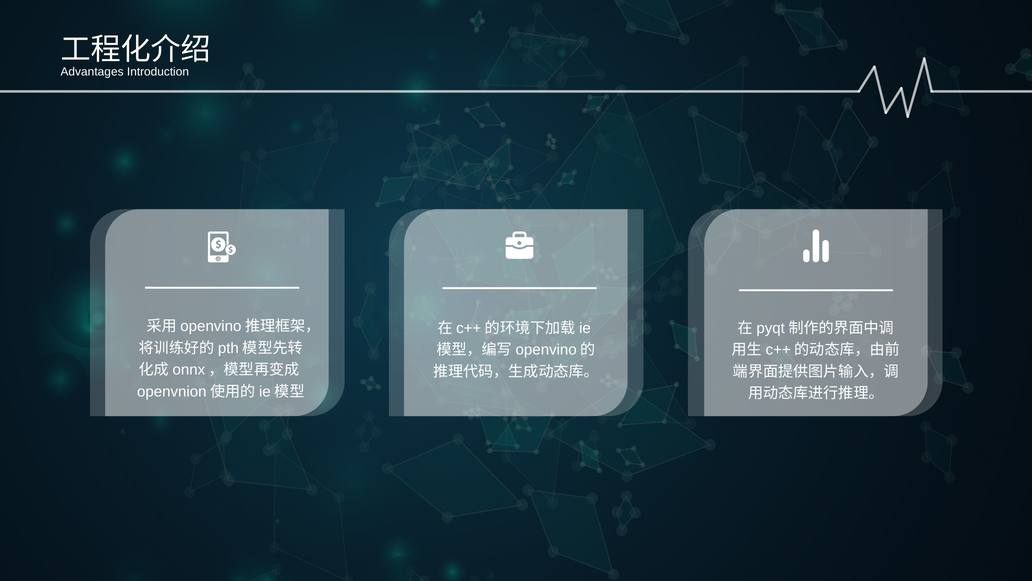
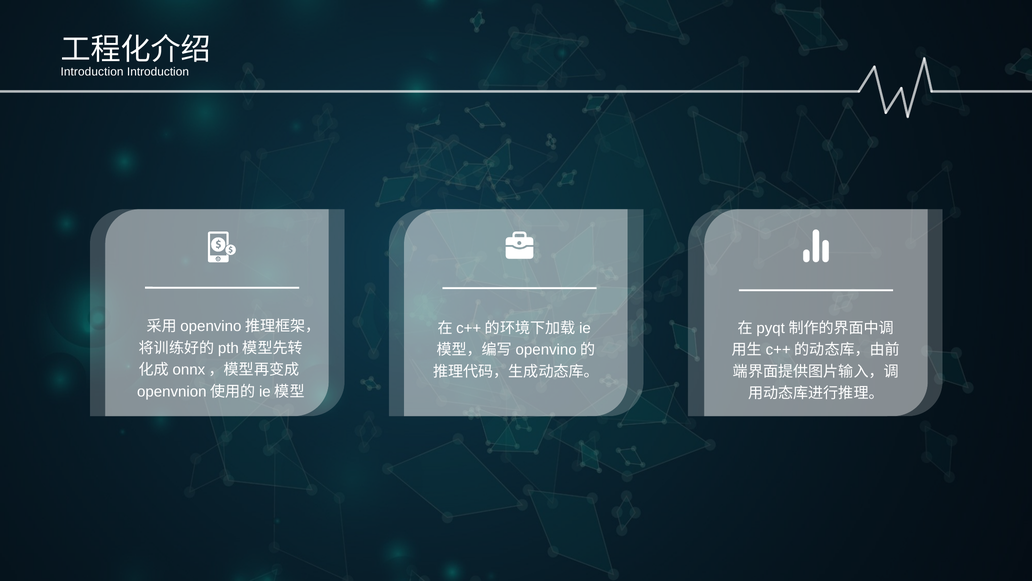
Advantages: Advantages -> Introduction (92, 72)
